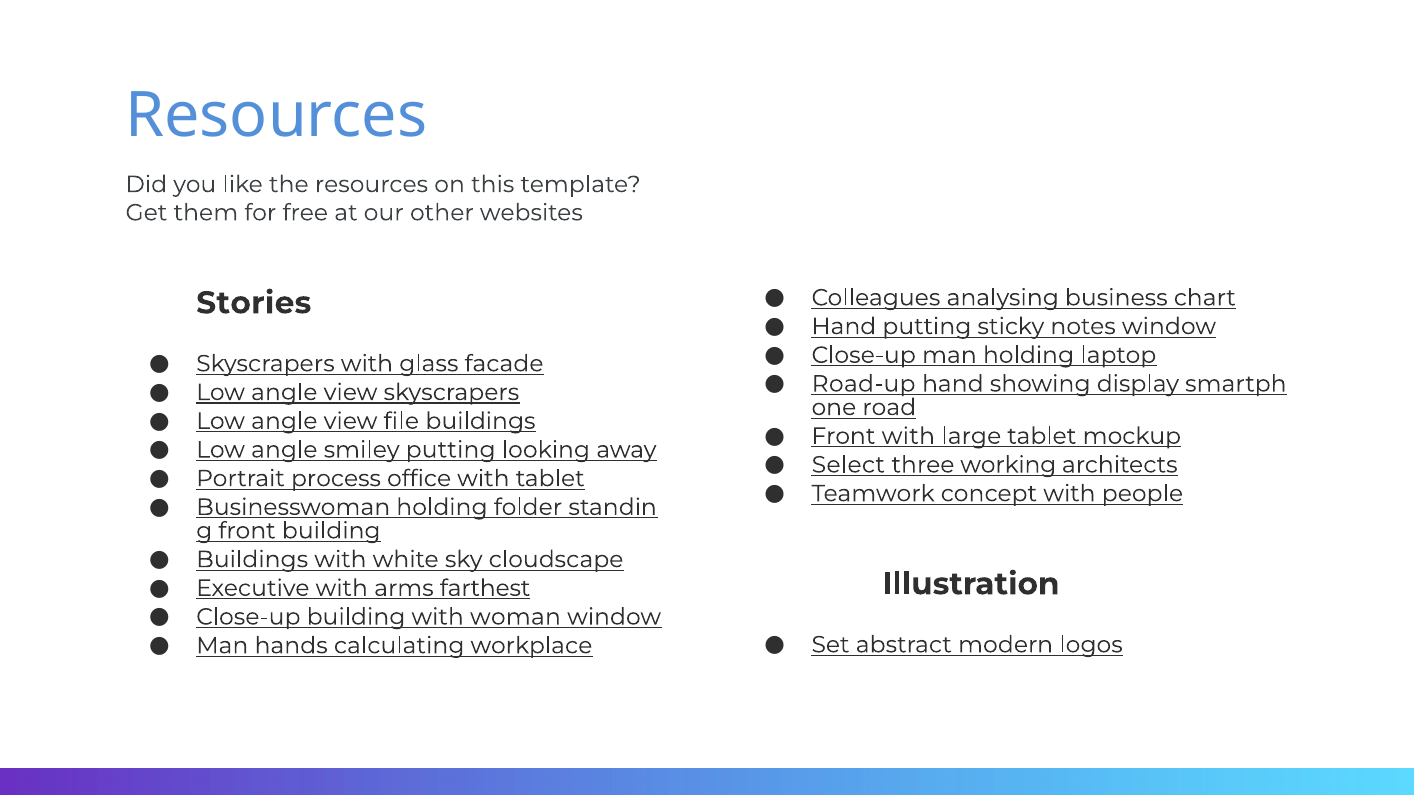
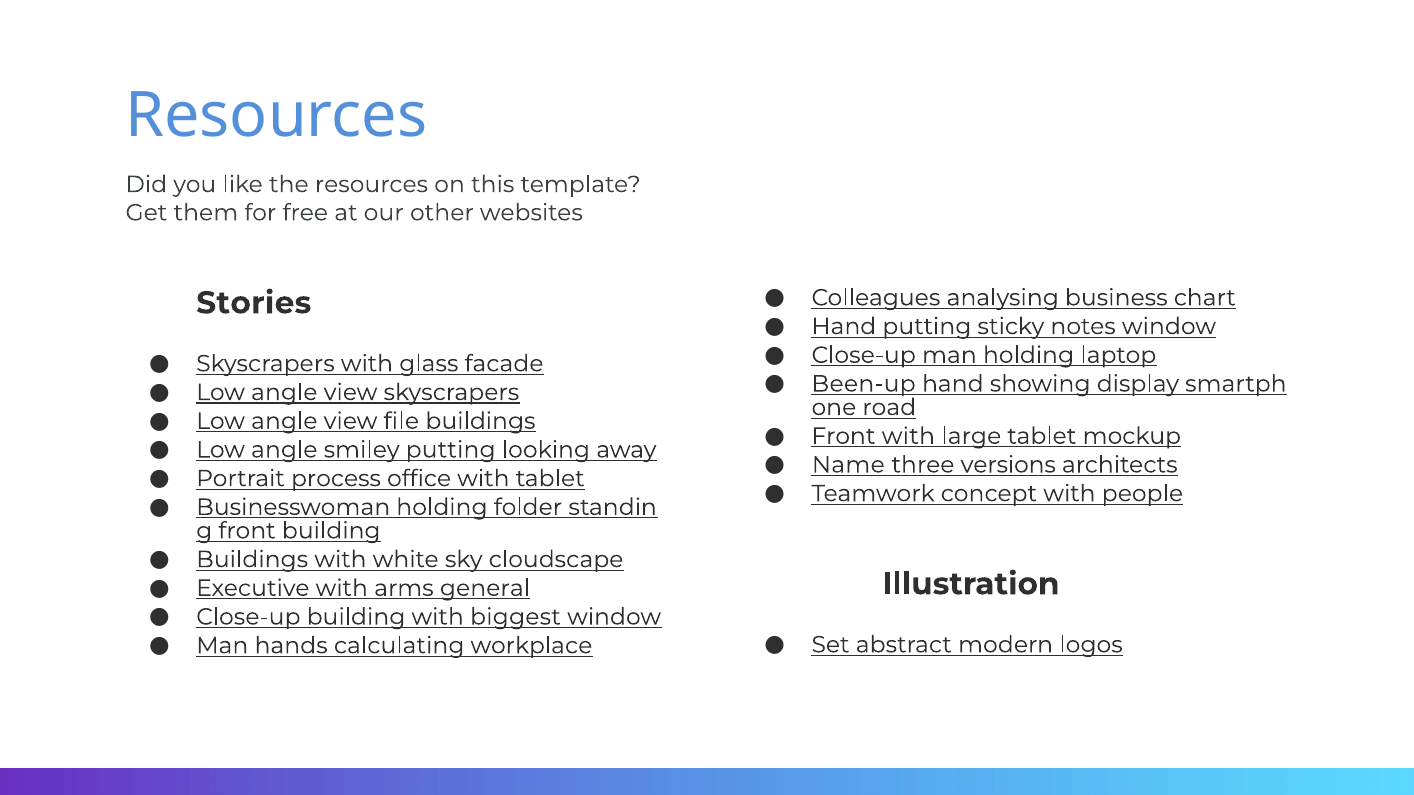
Road-up: Road-up -> Been-up (864, 384)
Select: Select -> Name (848, 465)
working: working -> versions (1008, 465)
farthest: farthest -> general (485, 588)
woman: woman -> biggest (515, 617)
